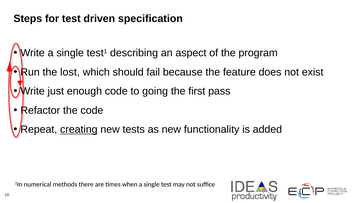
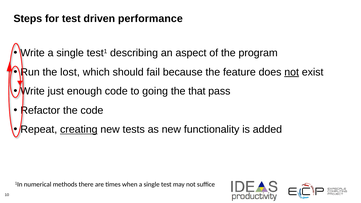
specification: specification -> performance (150, 19)
not underline: none -> present (292, 72)
first: first -> that (197, 91)
